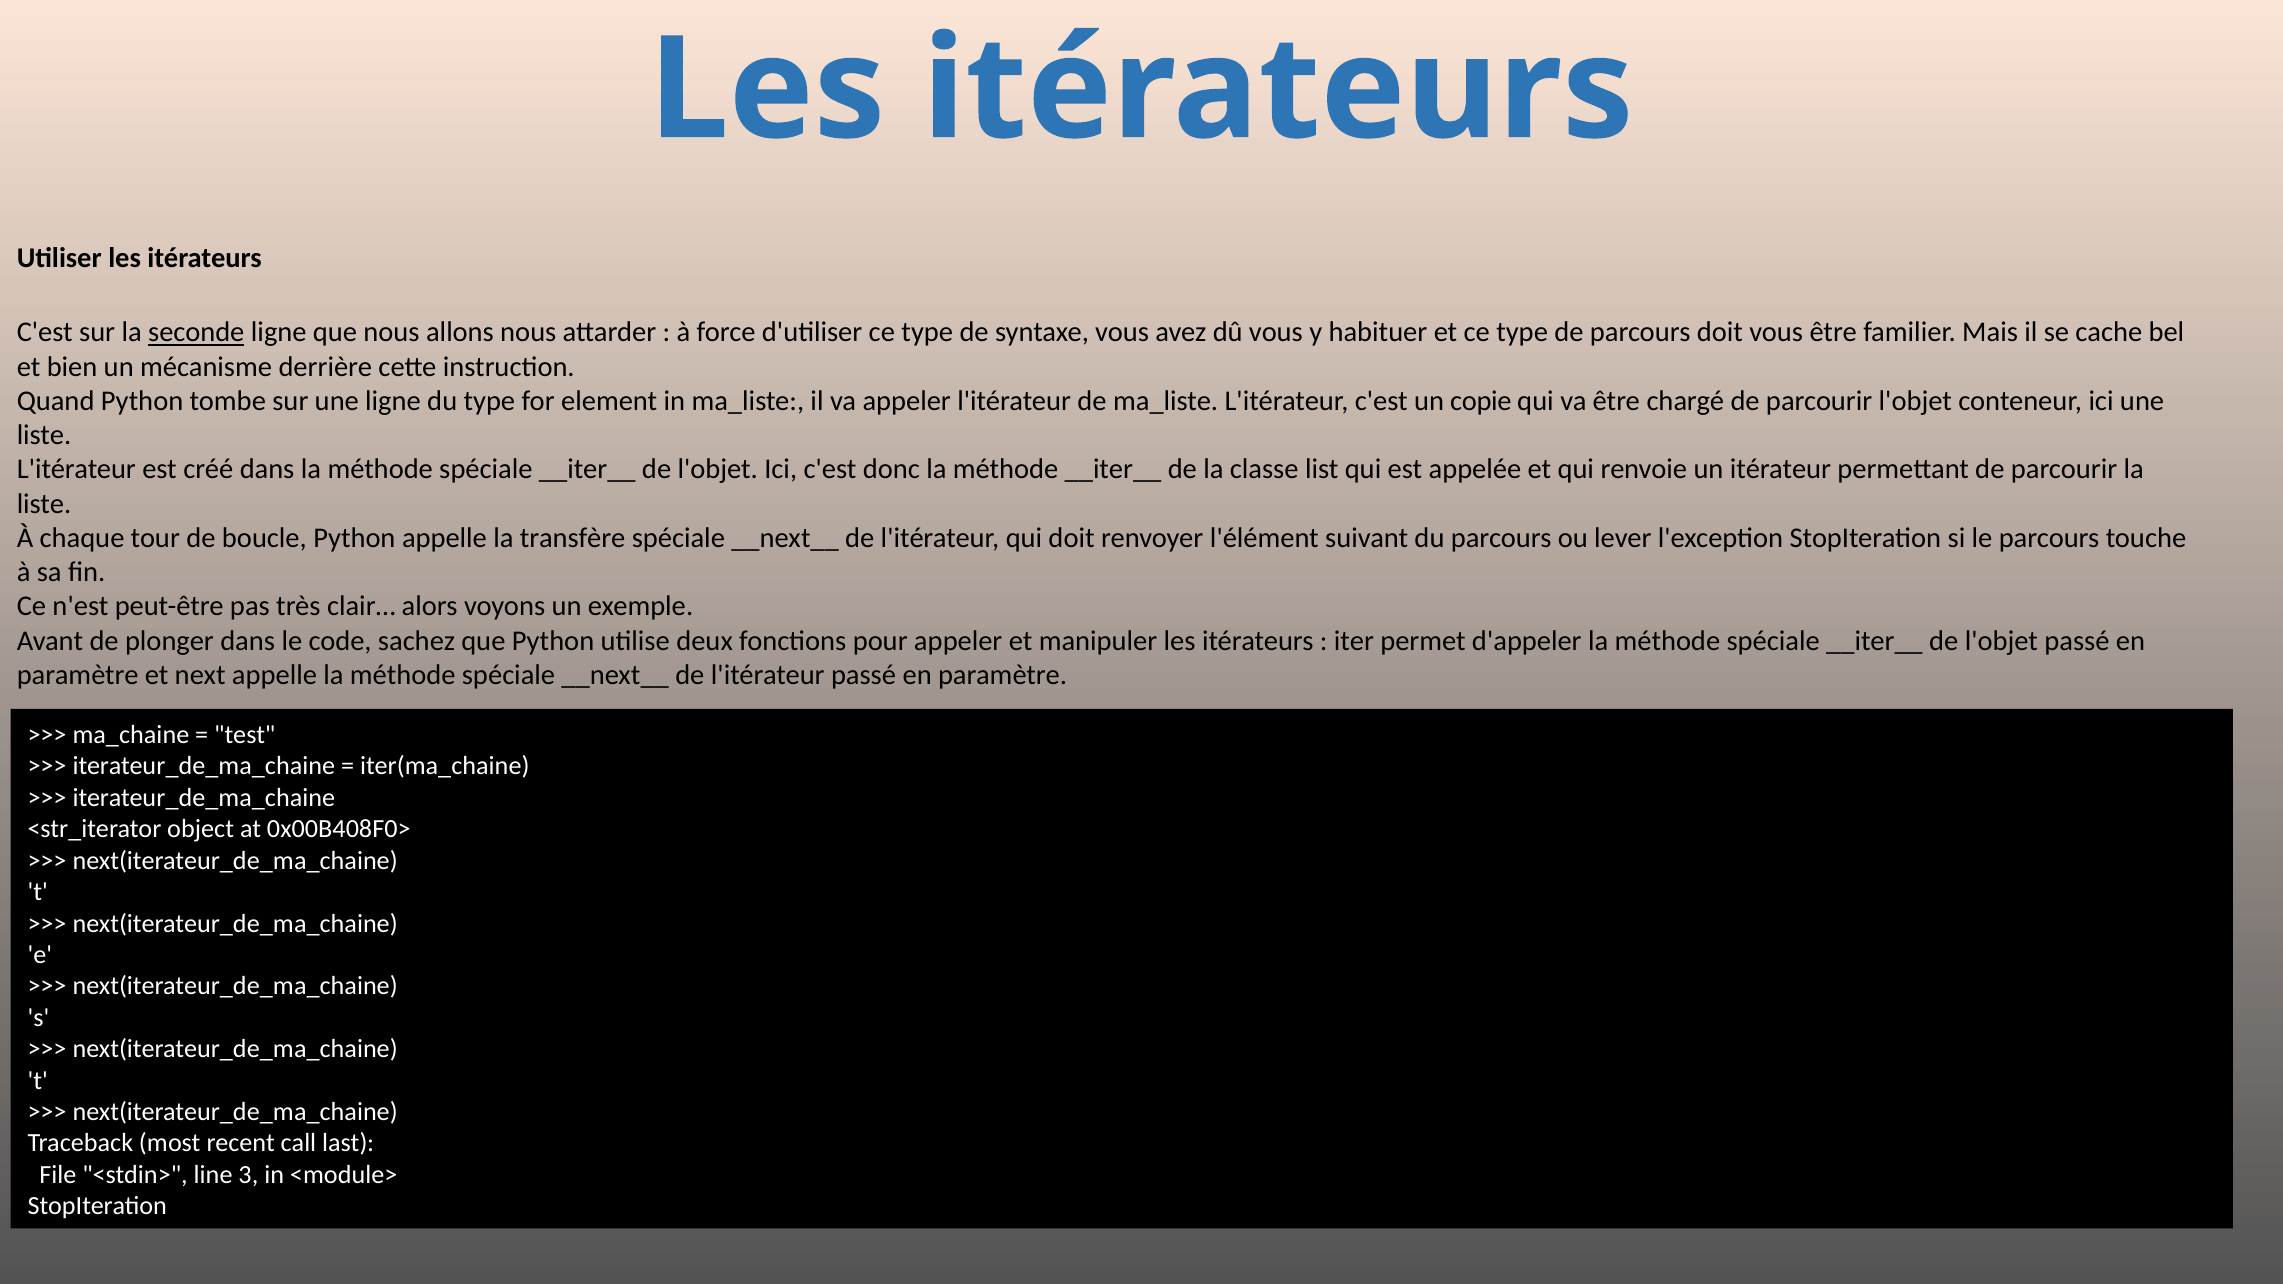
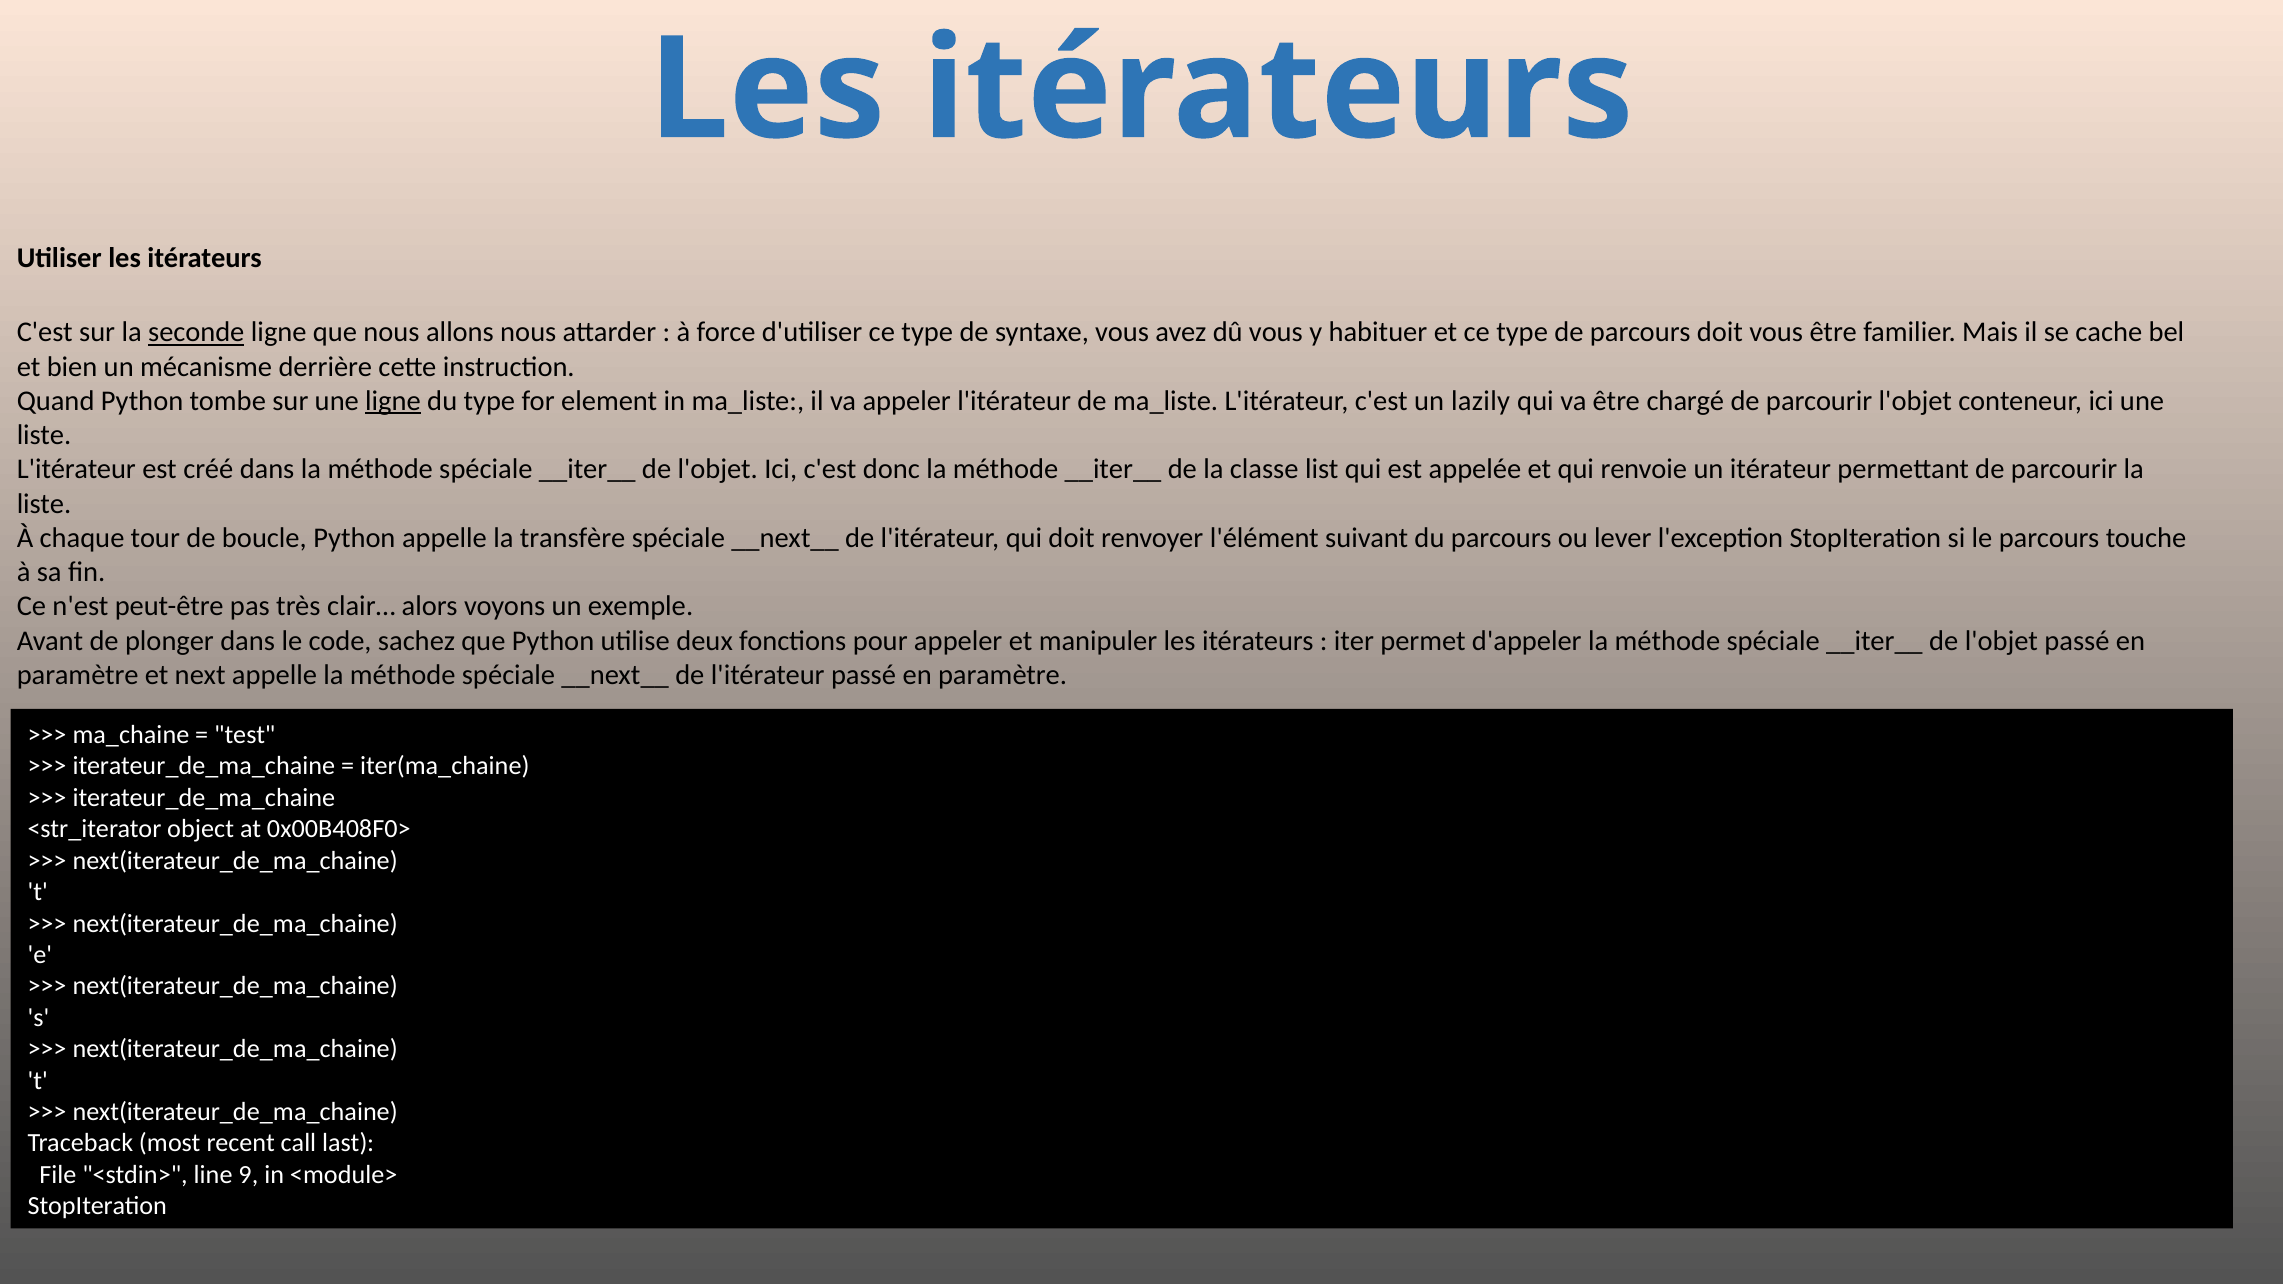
ligne underline: none -> present (393, 401)
copie: copie -> lazily (1481, 401)
3: 3 -> 9 (248, 1175)
